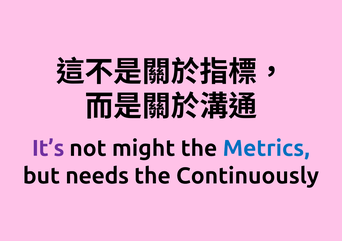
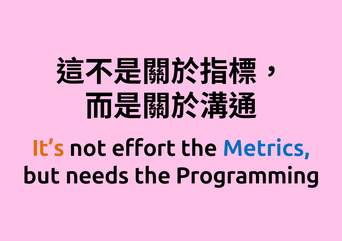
It’s colour: purple -> orange (48, 148)
might: might -> effort (144, 148)
Continuously: Continuously -> Programming (248, 176)
